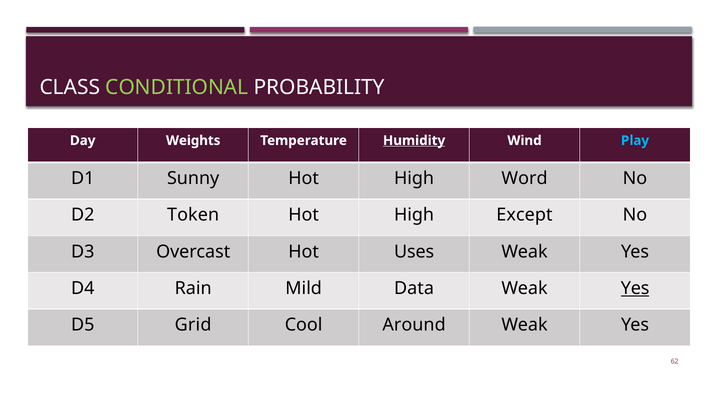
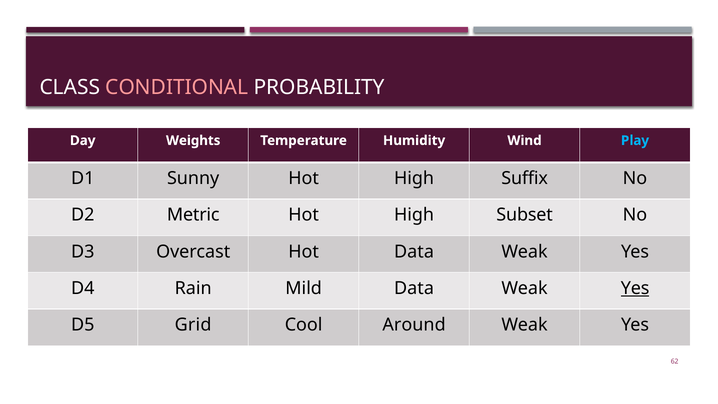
CONDITIONAL colour: light green -> pink (177, 87)
Humidity underline: present -> none (414, 140)
Word: Word -> Suffix (525, 178)
Token: Token -> Metric (193, 215)
Except: Except -> Subset (525, 215)
Hot Uses: Uses -> Data (414, 252)
